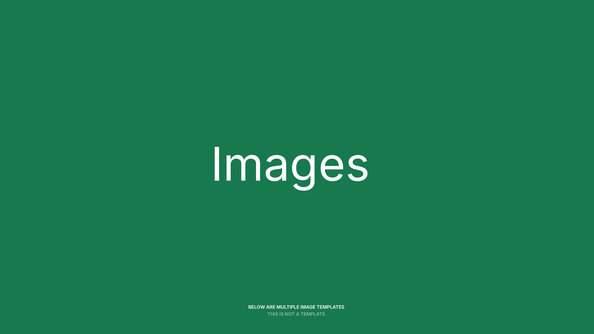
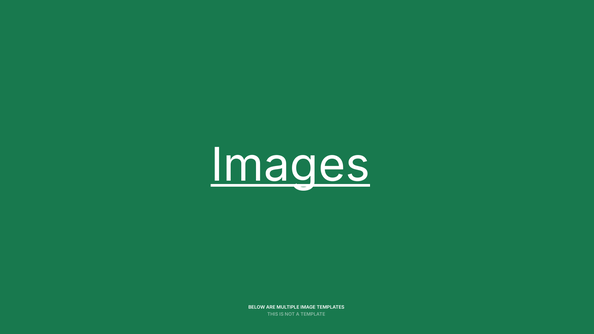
Images underline: none -> present (290, 165)
